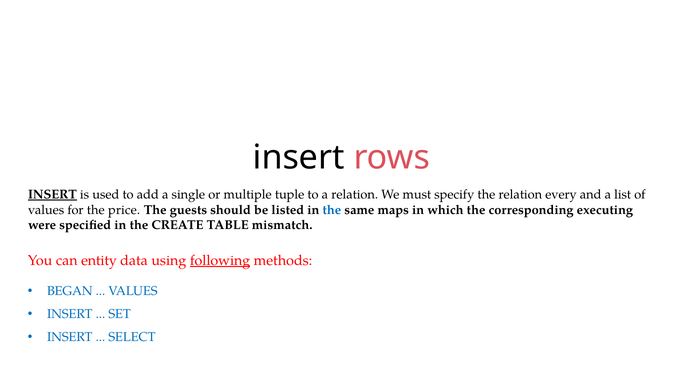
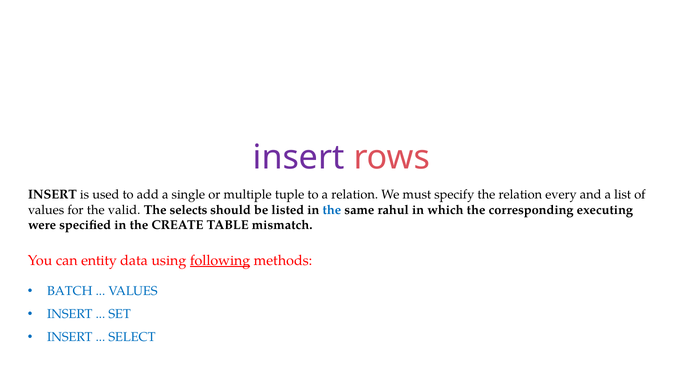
insert colour: black -> purple (299, 158)
INSERT underline: present -> none (52, 195)
price: price -> valid (124, 210)
guests: guests -> selects (189, 210)
maps: maps -> rahul (393, 210)
BEGAN: BEGAN -> BATCH (70, 291)
